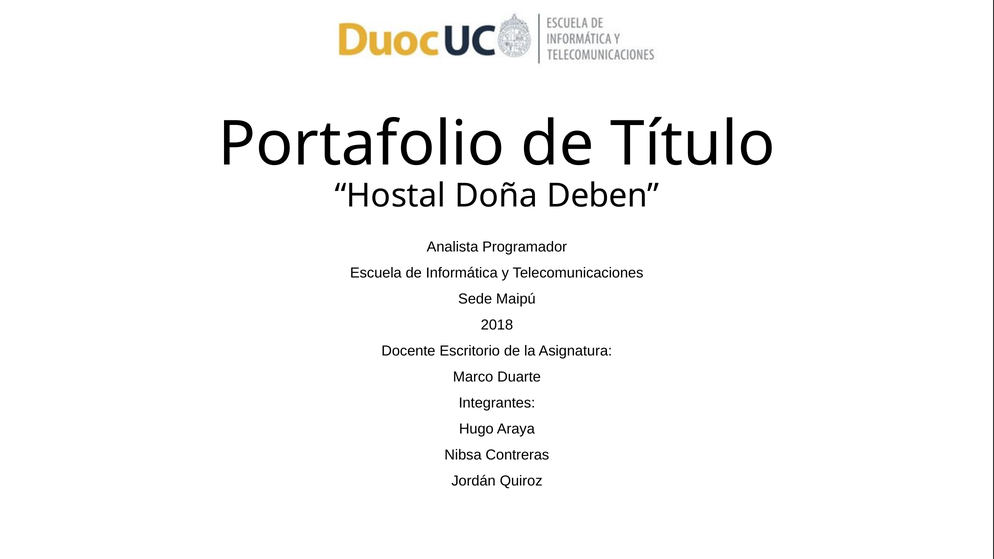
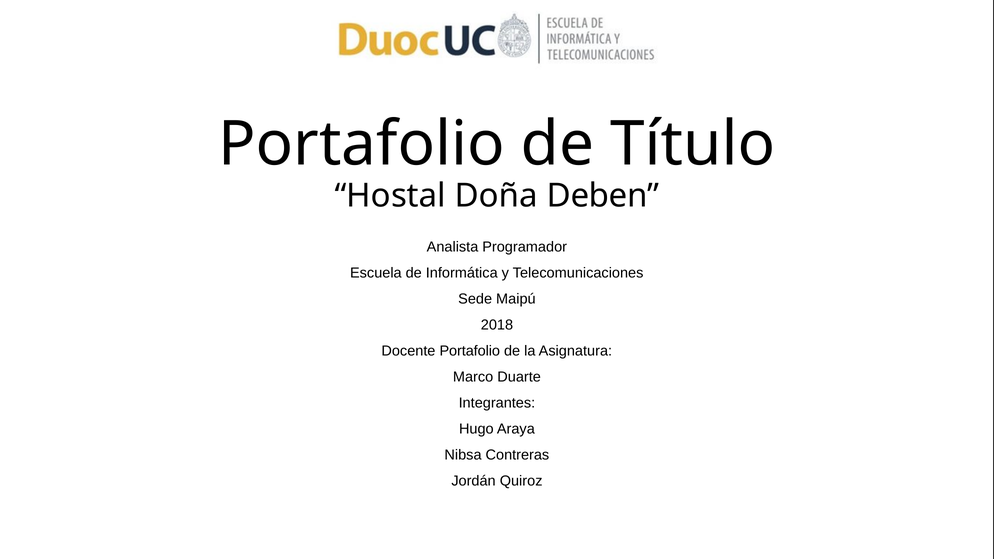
Docente Escritorio: Escritorio -> Portafolio (470, 351)
